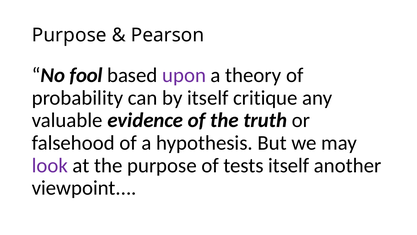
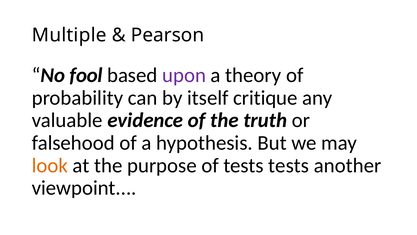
Purpose: Purpose -> Multiple (69, 35)
look colour: purple -> orange (50, 165)
tests itself: itself -> tests (289, 165)
